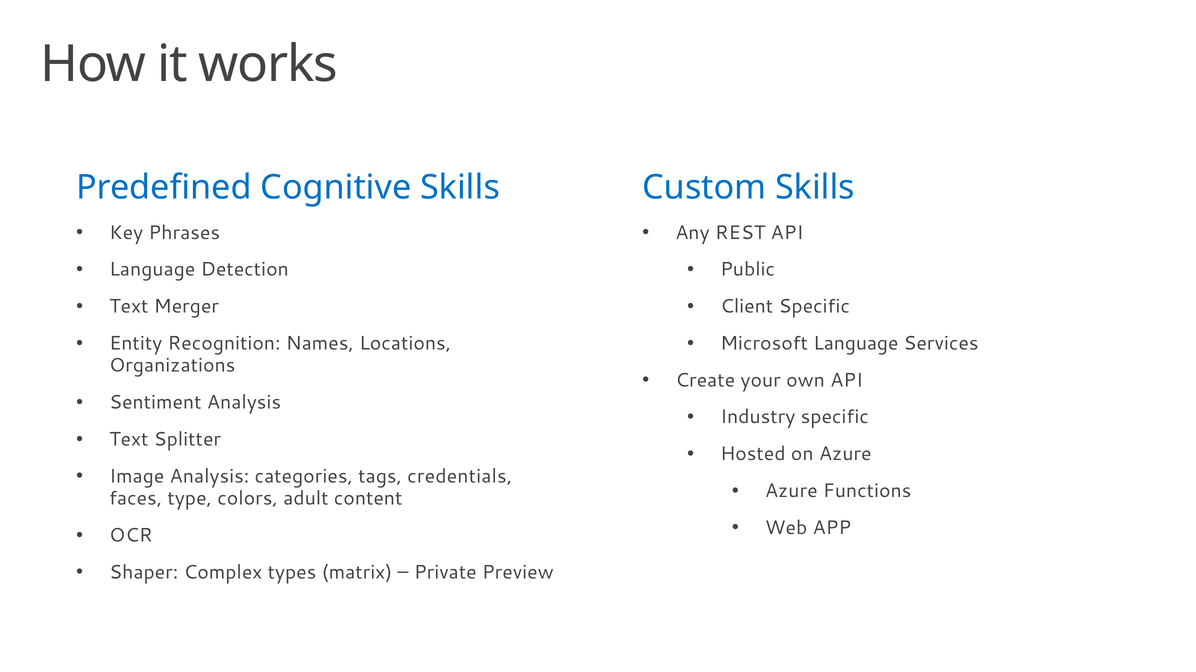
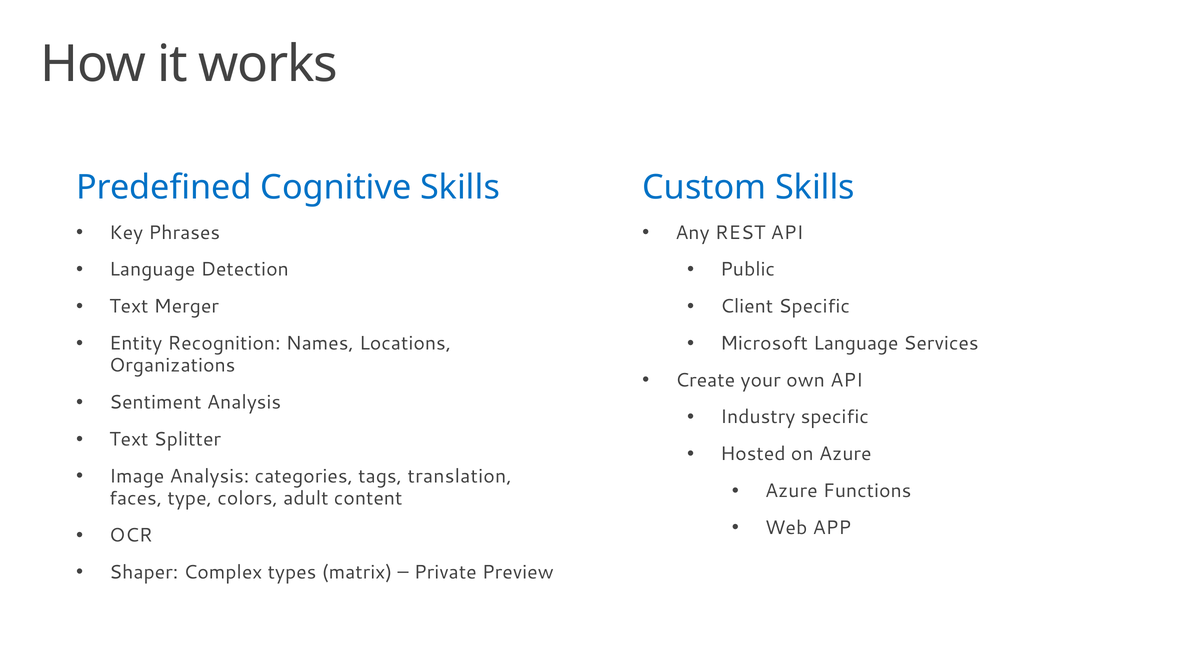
credentials: credentials -> translation (460, 477)
